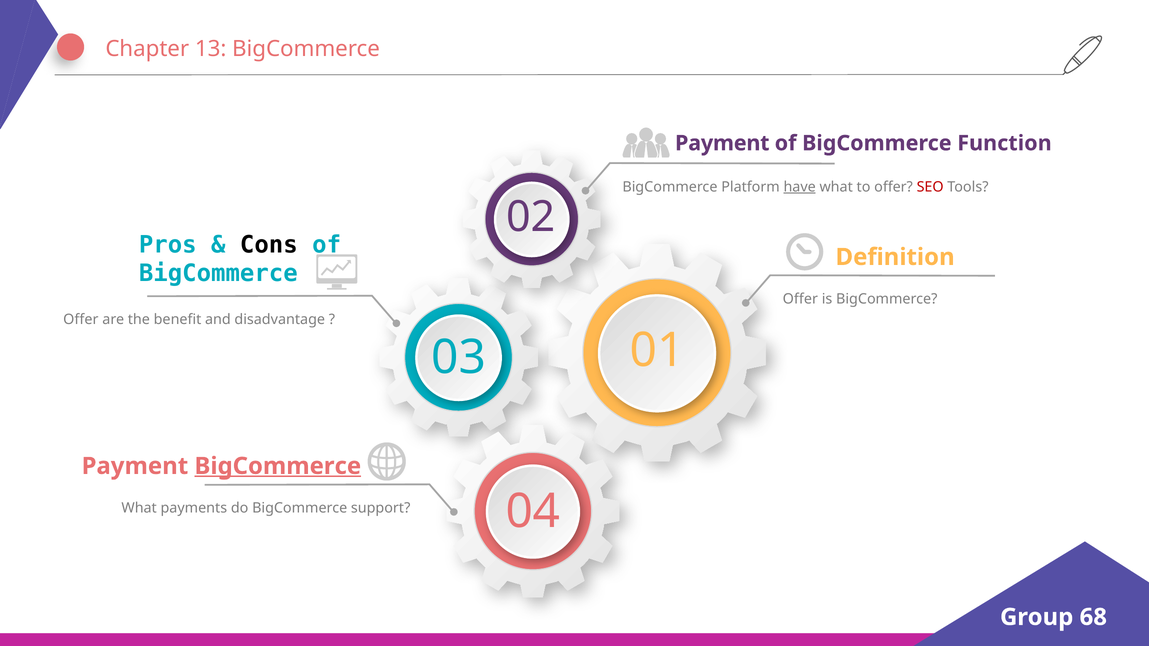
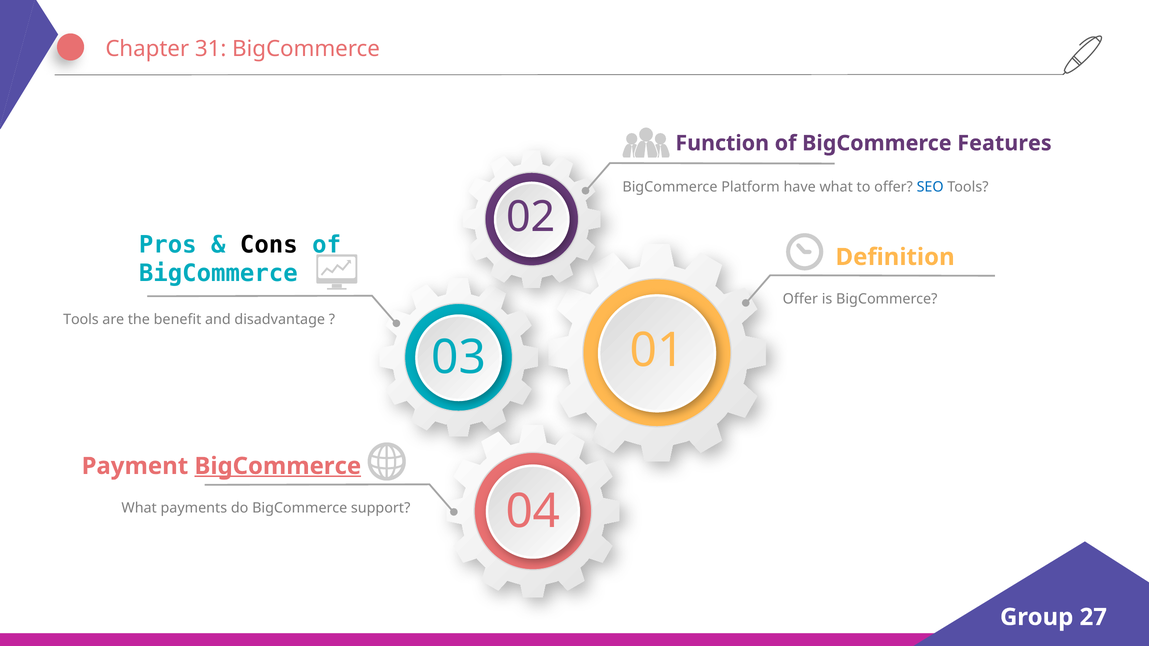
13: 13 -> 31 (211, 49)
Payment: Payment -> Function (722, 143)
Function: Function -> Features (1004, 143)
have underline: present -> none (800, 187)
SEO colour: red -> blue (930, 187)
Offer: Offer -> Tools (81, 320)
68: 68 -> 27 (1093, 617)
